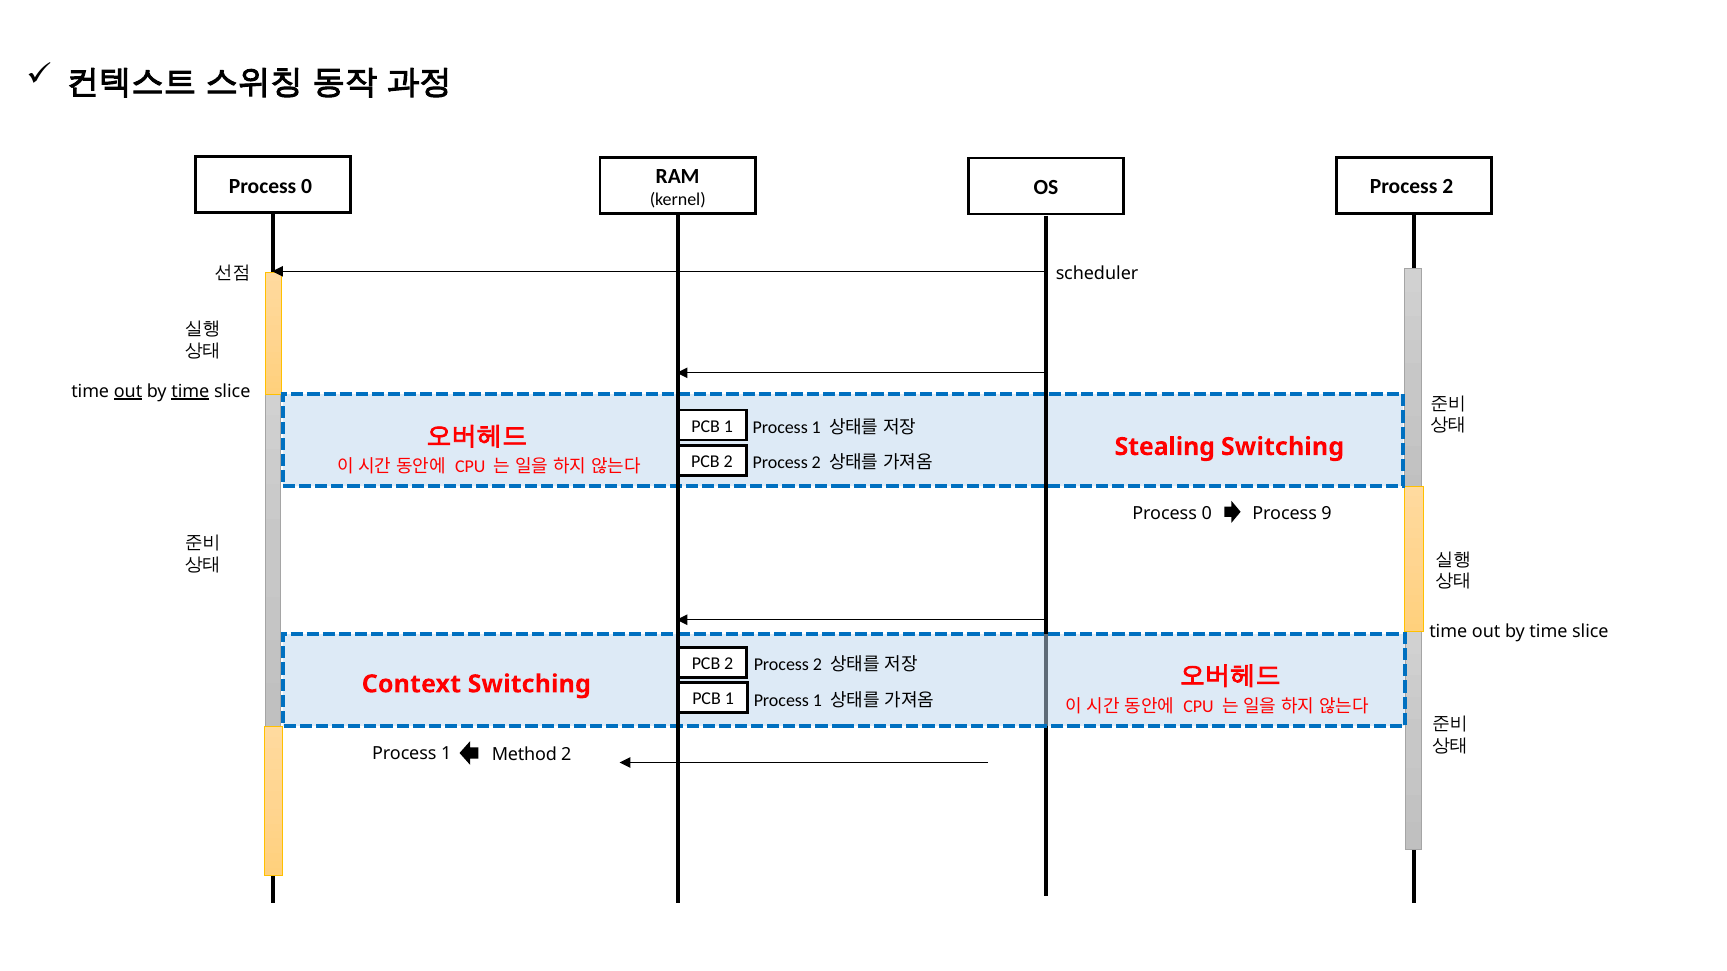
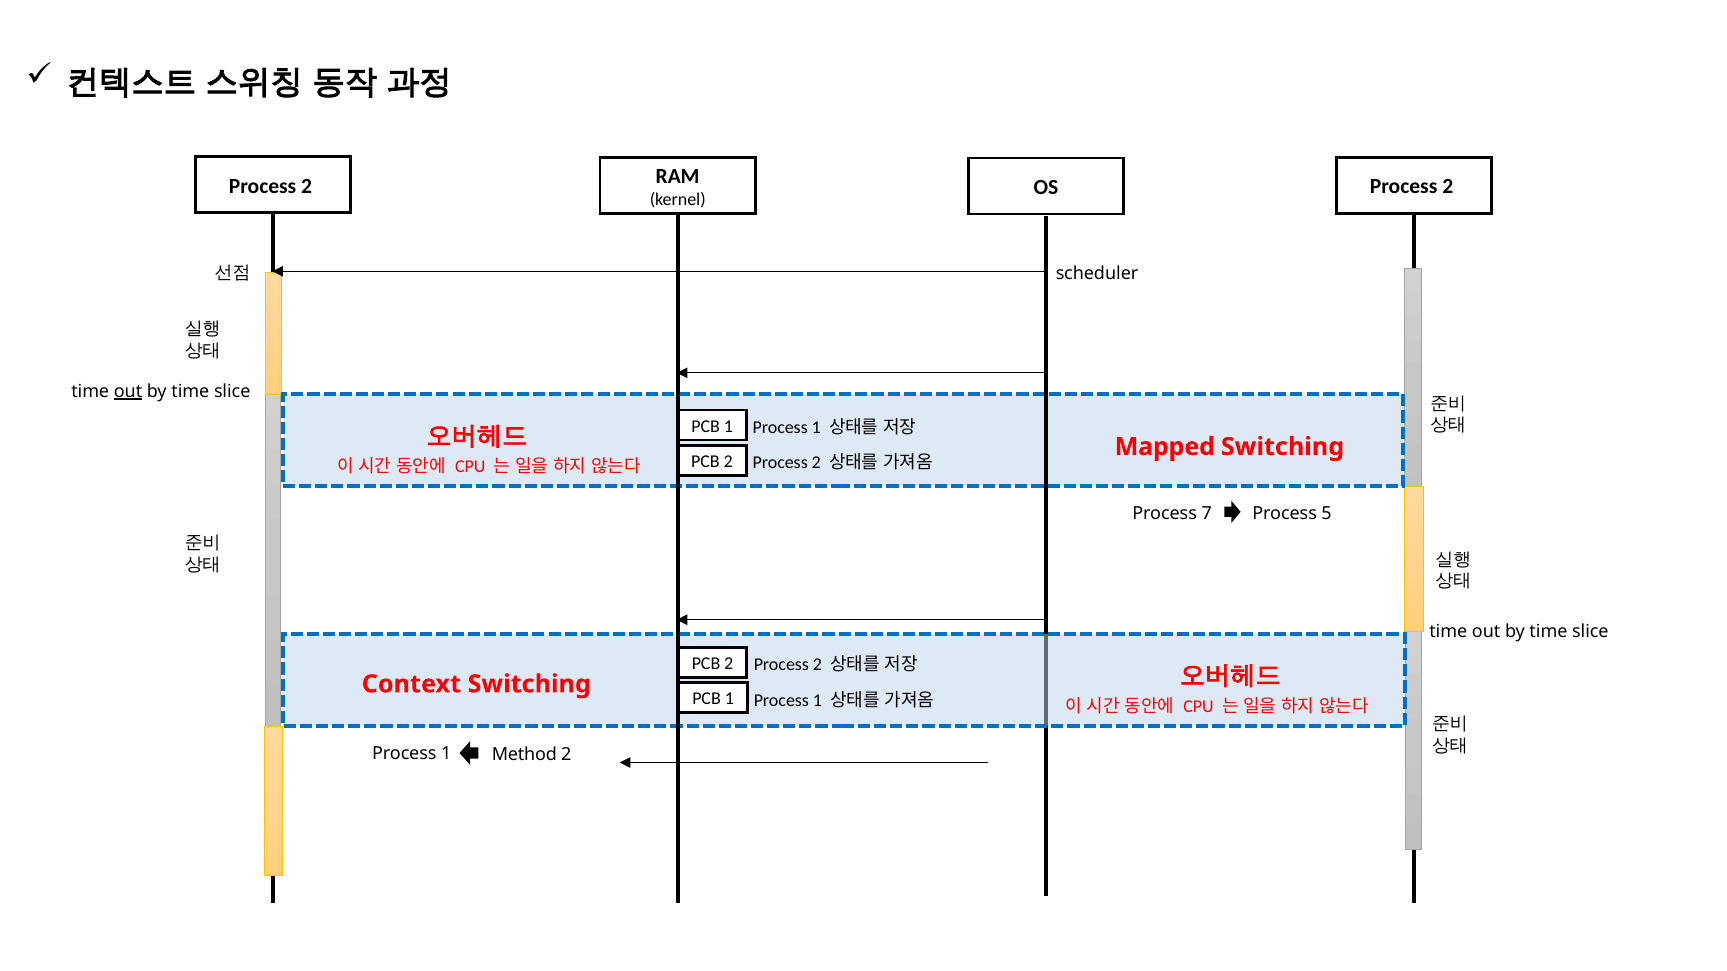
0: 0 -> 2 (307, 186)
time underline: present -> none (190, 391)
Stealing: Stealing -> Mapped (1165, 447)
0: 0 -> 7 (1207, 513)
9: 9 -> 5 (1327, 514)
